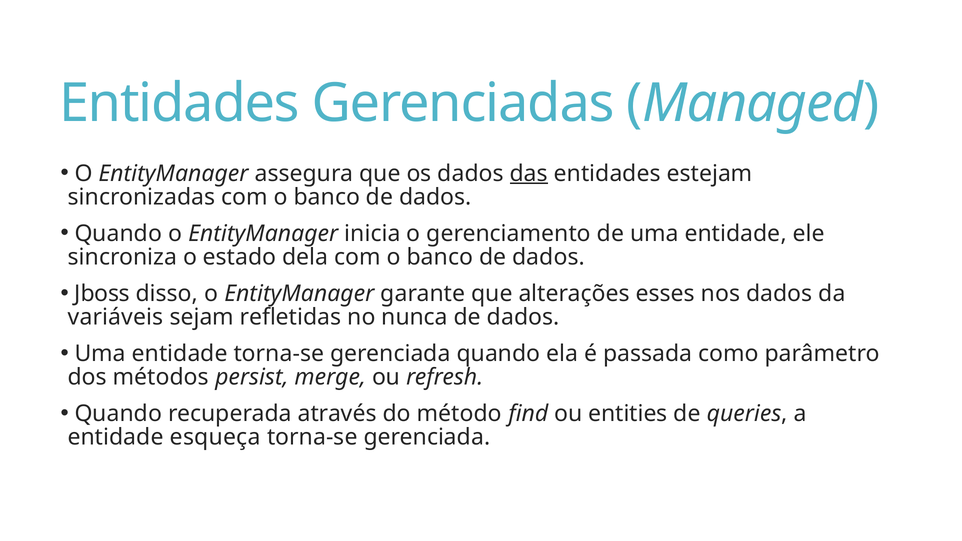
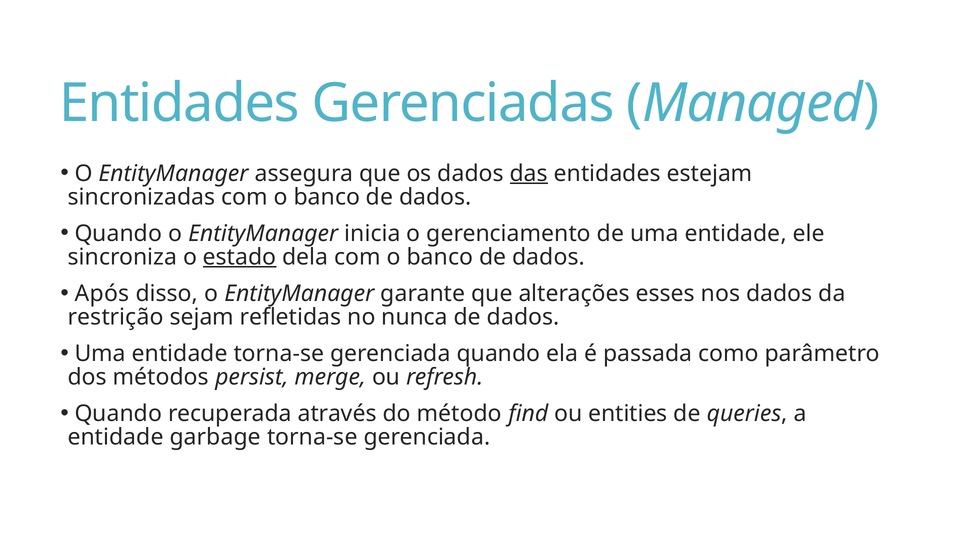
estado underline: none -> present (240, 257)
Jboss: Jboss -> Após (102, 294)
variáveis: variáveis -> restrição (116, 317)
esqueça: esqueça -> garbage (215, 437)
